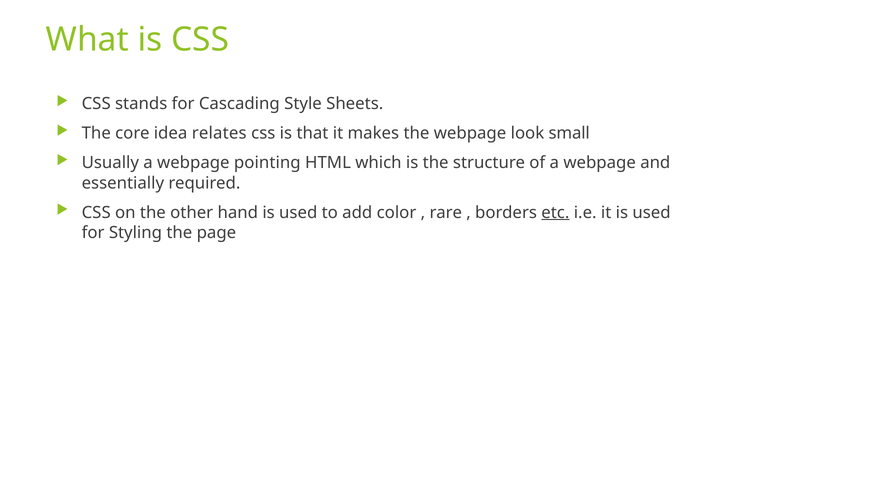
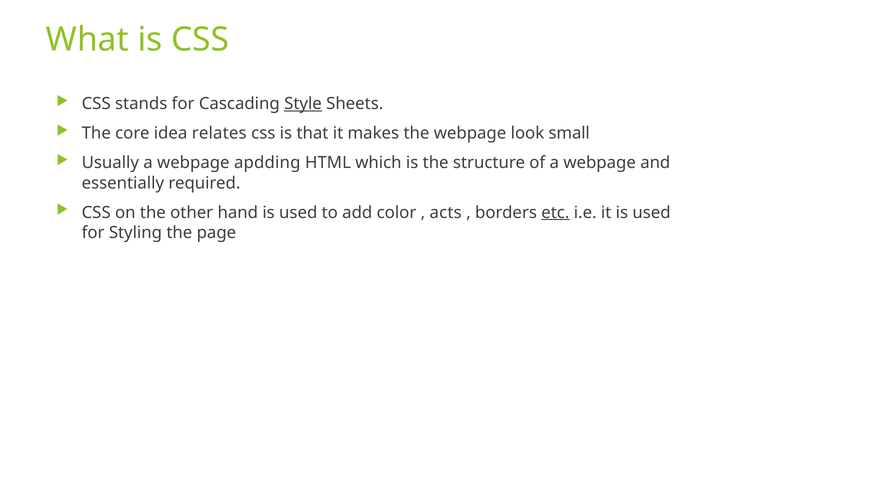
Style underline: none -> present (303, 104)
pointing: pointing -> apdding (267, 163)
rare: rare -> acts (446, 212)
